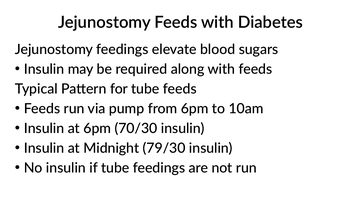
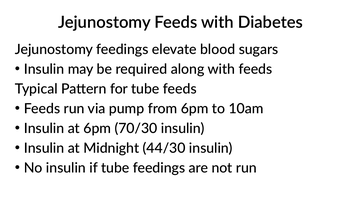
79/30: 79/30 -> 44/30 (164, 148)
